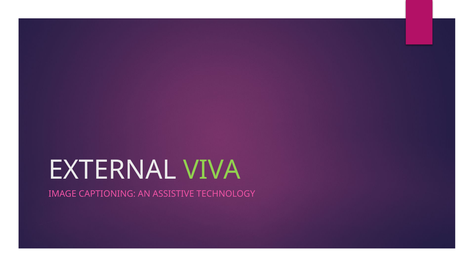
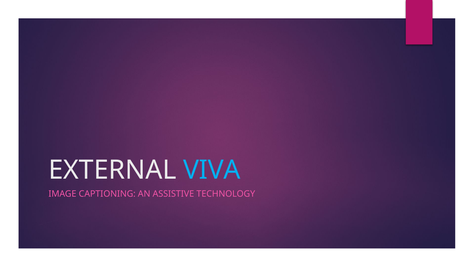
VIVA colour: light green -> light blue (212, 170)
